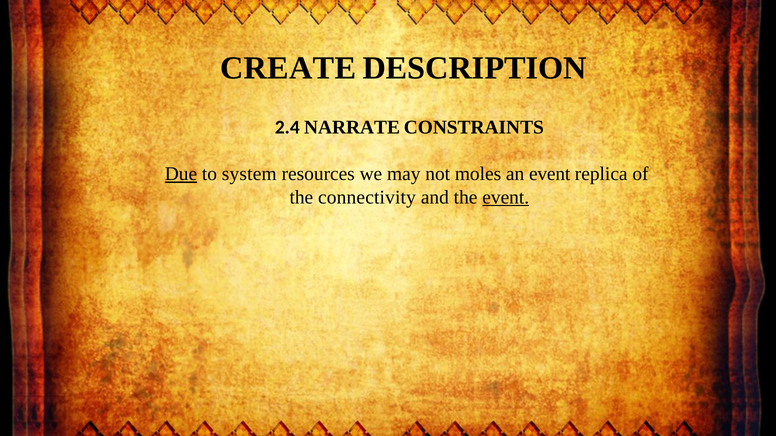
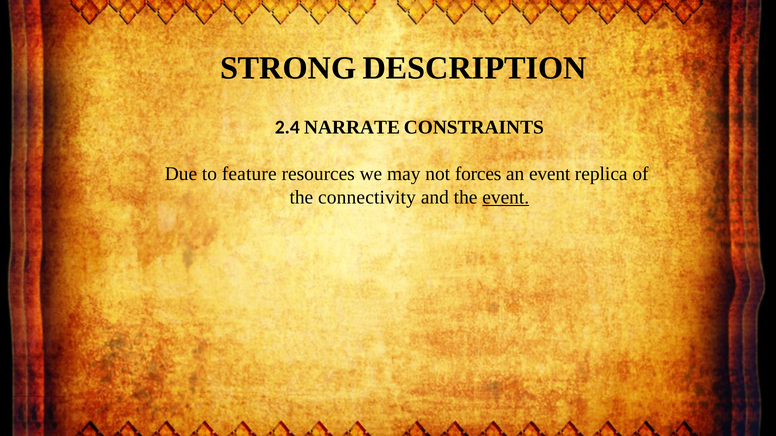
CREATE: CREATE -> STRONG (288, 68)
Due underline: present -> none (181, 174)
system: system -> feature (249, 174)
moles: moles -> forces (478, 174)
